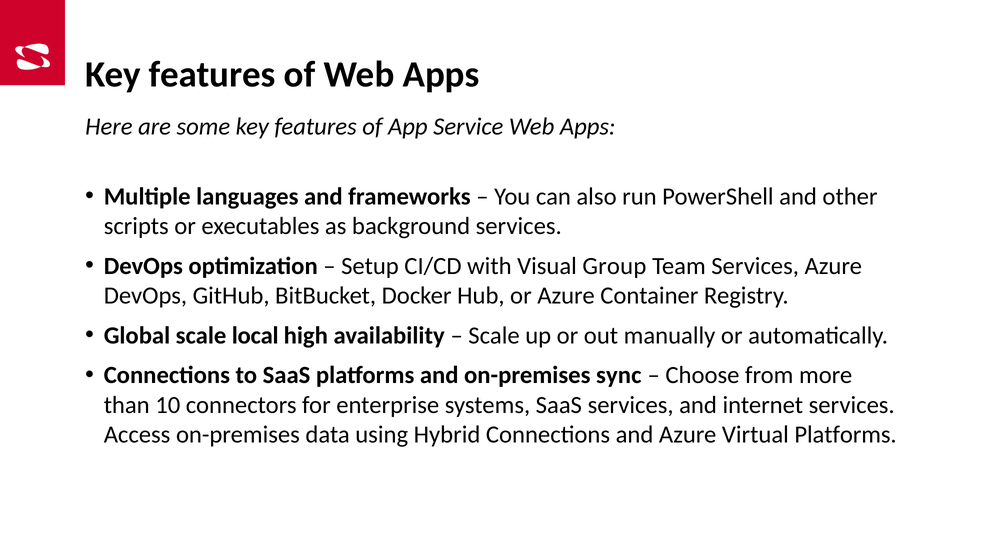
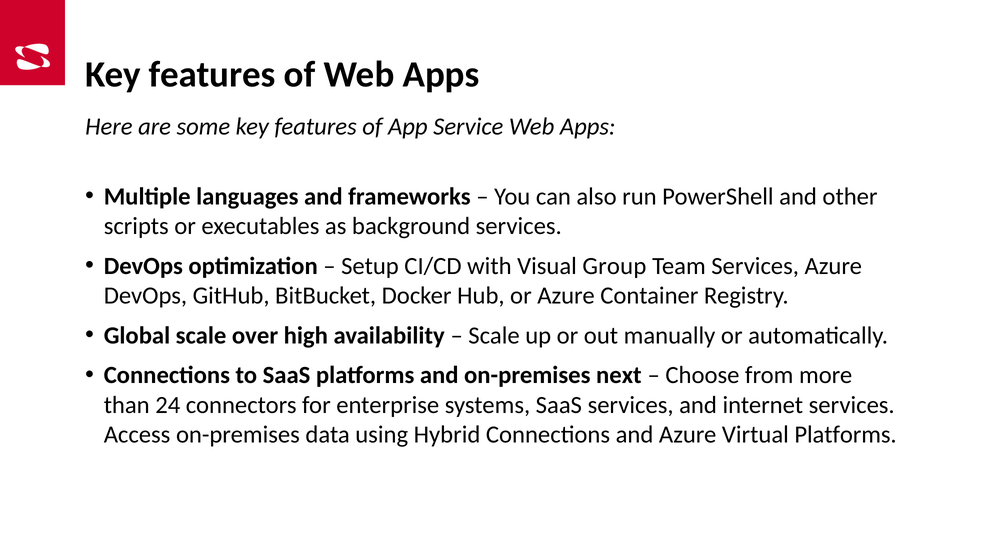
local: local -> over (255, 335)
sync: sync -> next (619, 375)
10: 10 -> 24 (168, 405)
